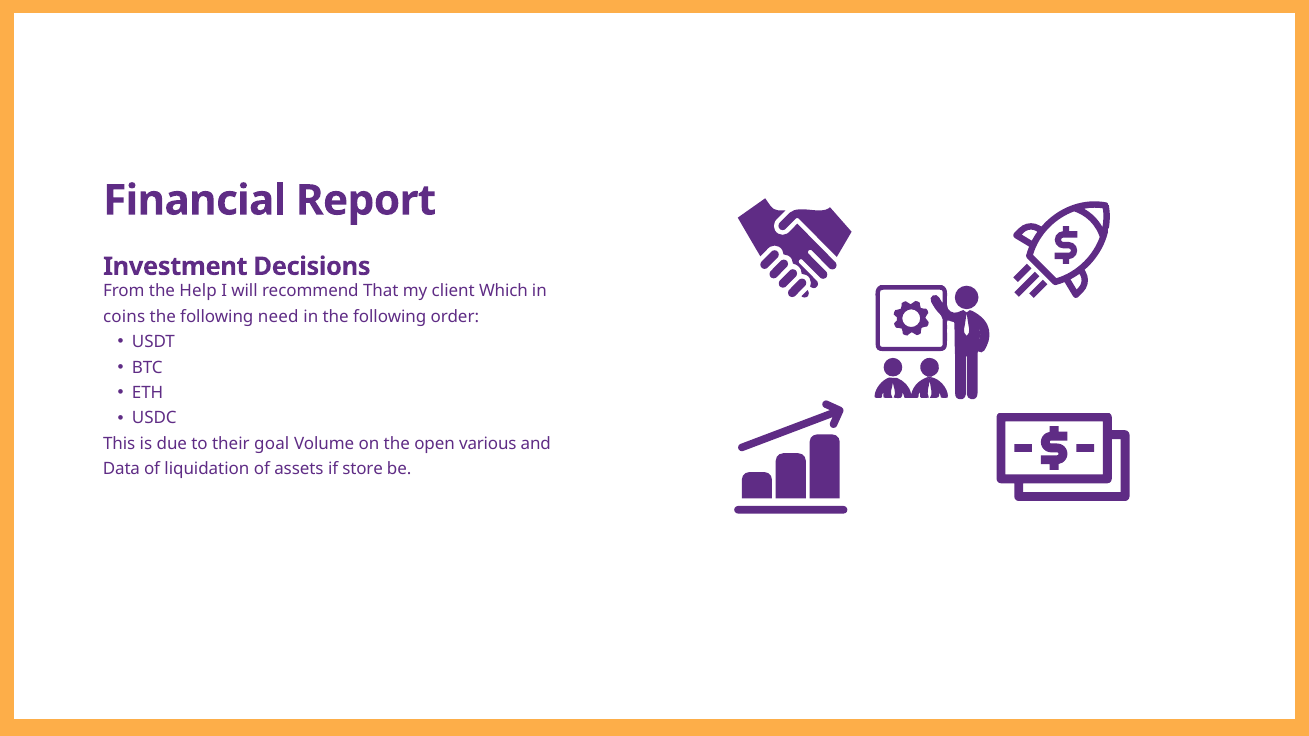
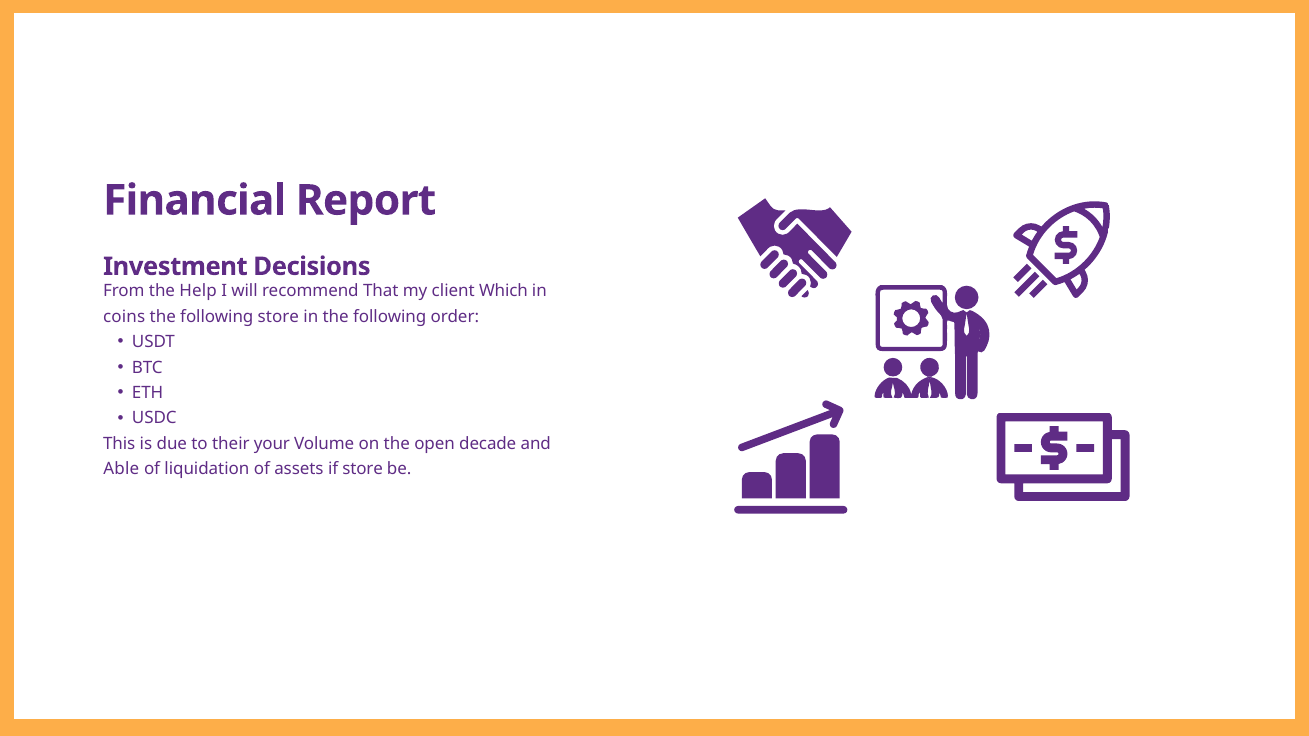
following need: need -> store (278, 317)
goal: goal -> your (272, 444)
various: various -> decade (488, 444)
Data: Data -> Able (121, 469)
